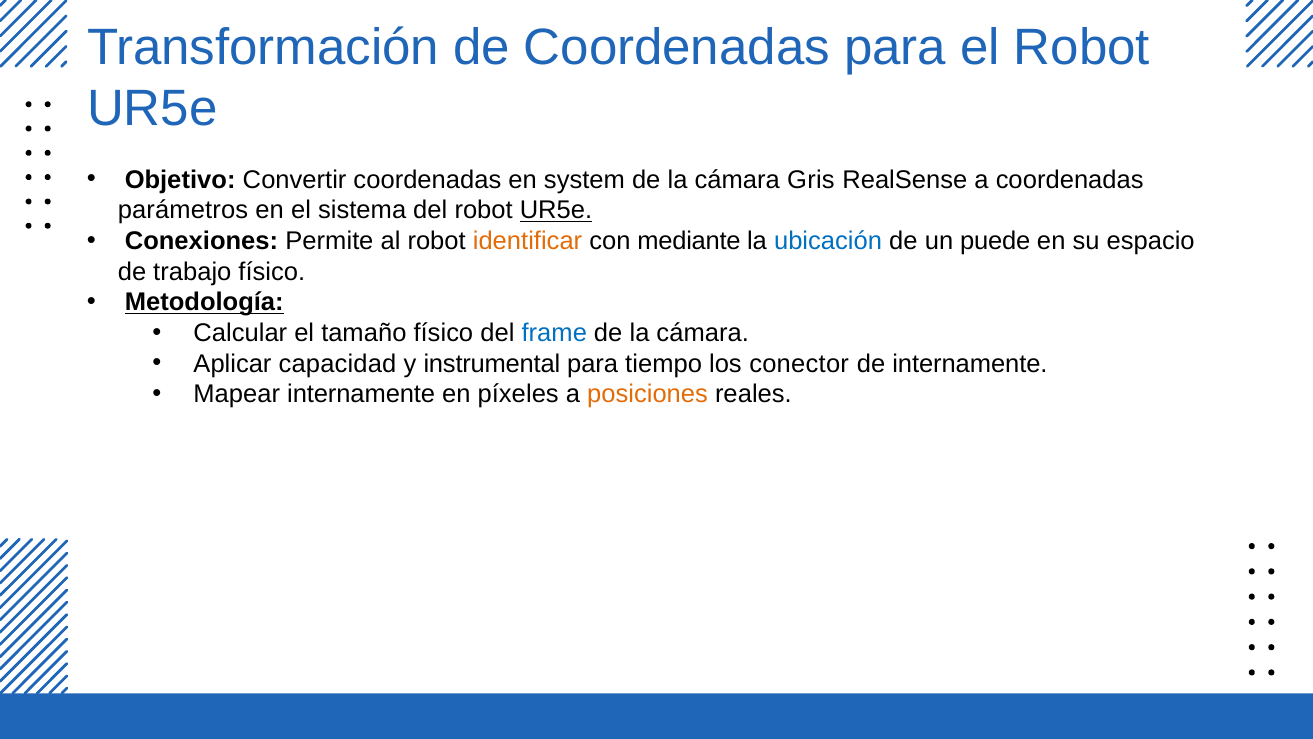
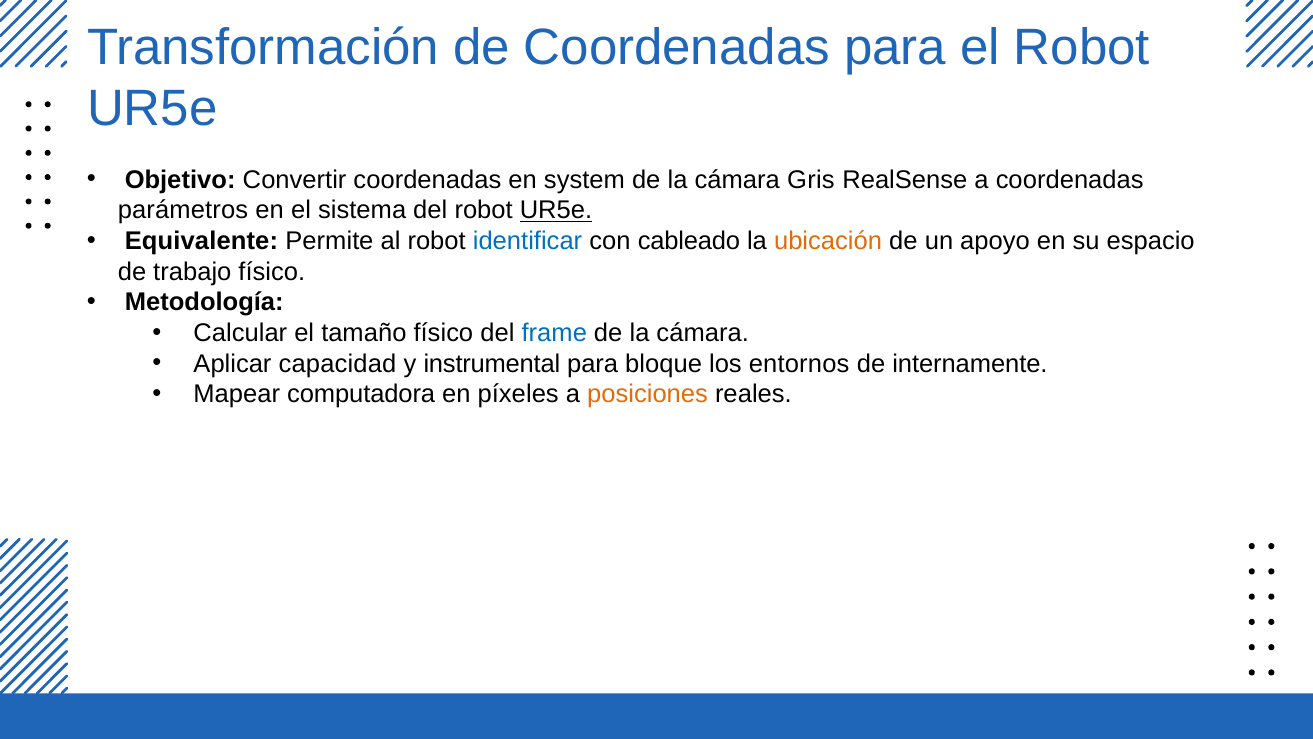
Conexiones: Conexiones -> Equivalente (201, 241)
identificar colour: orange -> blue (528, 241)
mediante: mediante -> cableado (689, 241)
ubicación colour: blue -> orange (828, 241)
puede: puede -> apoyo (995, 241)
Metodología underline: present -> none (204, 302)
tiempo: tiempo -> bloque (664, 364)
conector: conector -> entornos (799, 364)
Mapear internamente: internamente -> computadora (361, 394)
